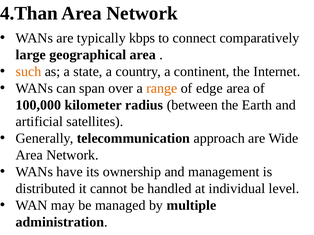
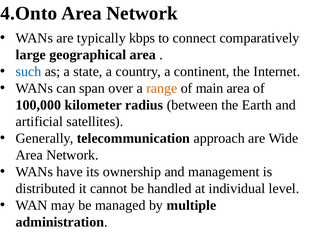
4.Than: 4.Than -> 4.Onto (29, 13)
such colour: orange -> blue (28, 72)
edge: edge -> main (210, 88)
